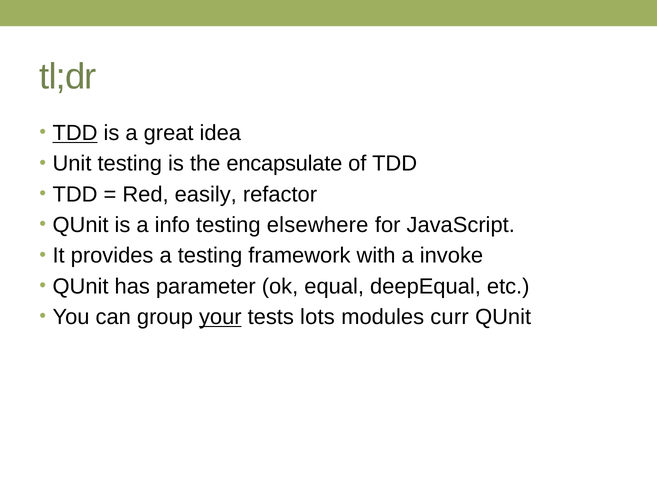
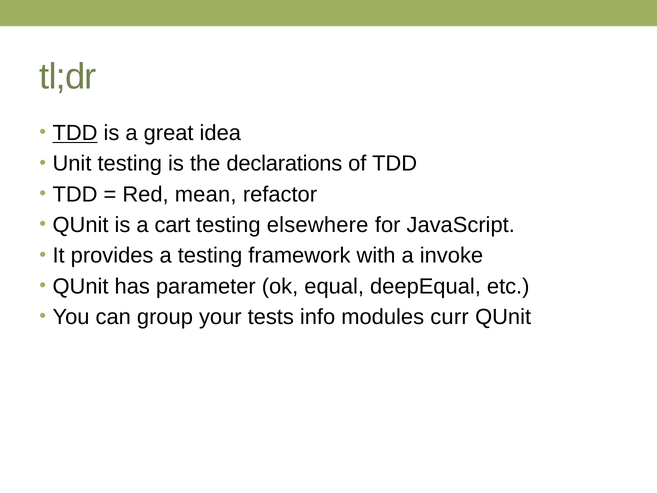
encapsulate: encapsulate -> declarations (284, 164)
easily: easily -> mean (206, 194)
info: info -> cart (172, 225)
your underline: present -> none (220, 317)
lots: lots -> info (318, 317)
